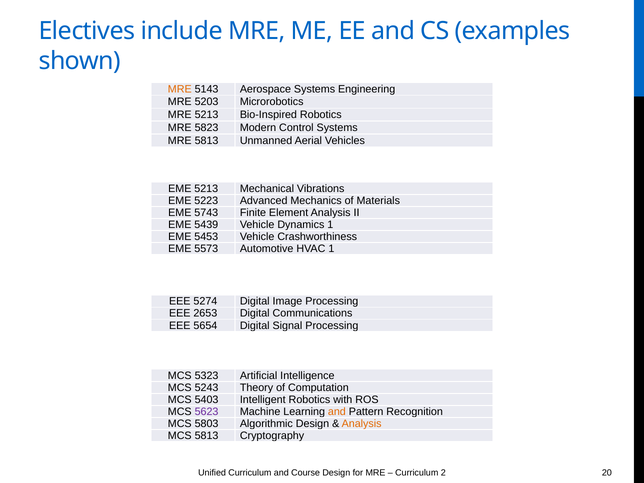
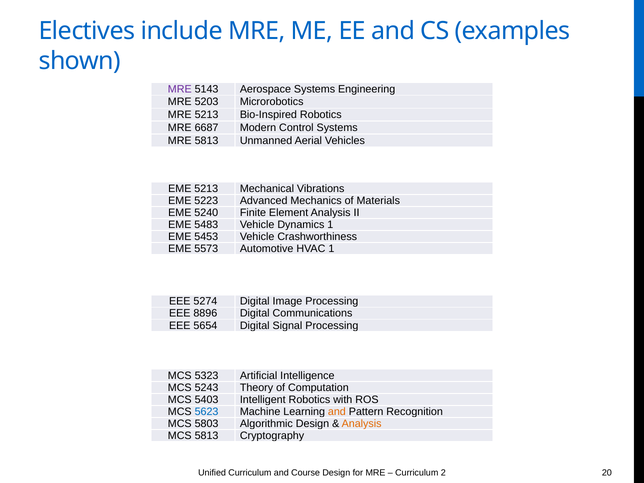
MRE colour: orange -> purple (180, 89)
5823: 5823 -> 6687 (207, 128)
5743: 5743 -> 5240 (206, 213)
5439: 5439 -> 5483 (206, 225)
2653: 2653 -> 8896 (205, 313)
5623 colour: purple -> blue (207, 412)
